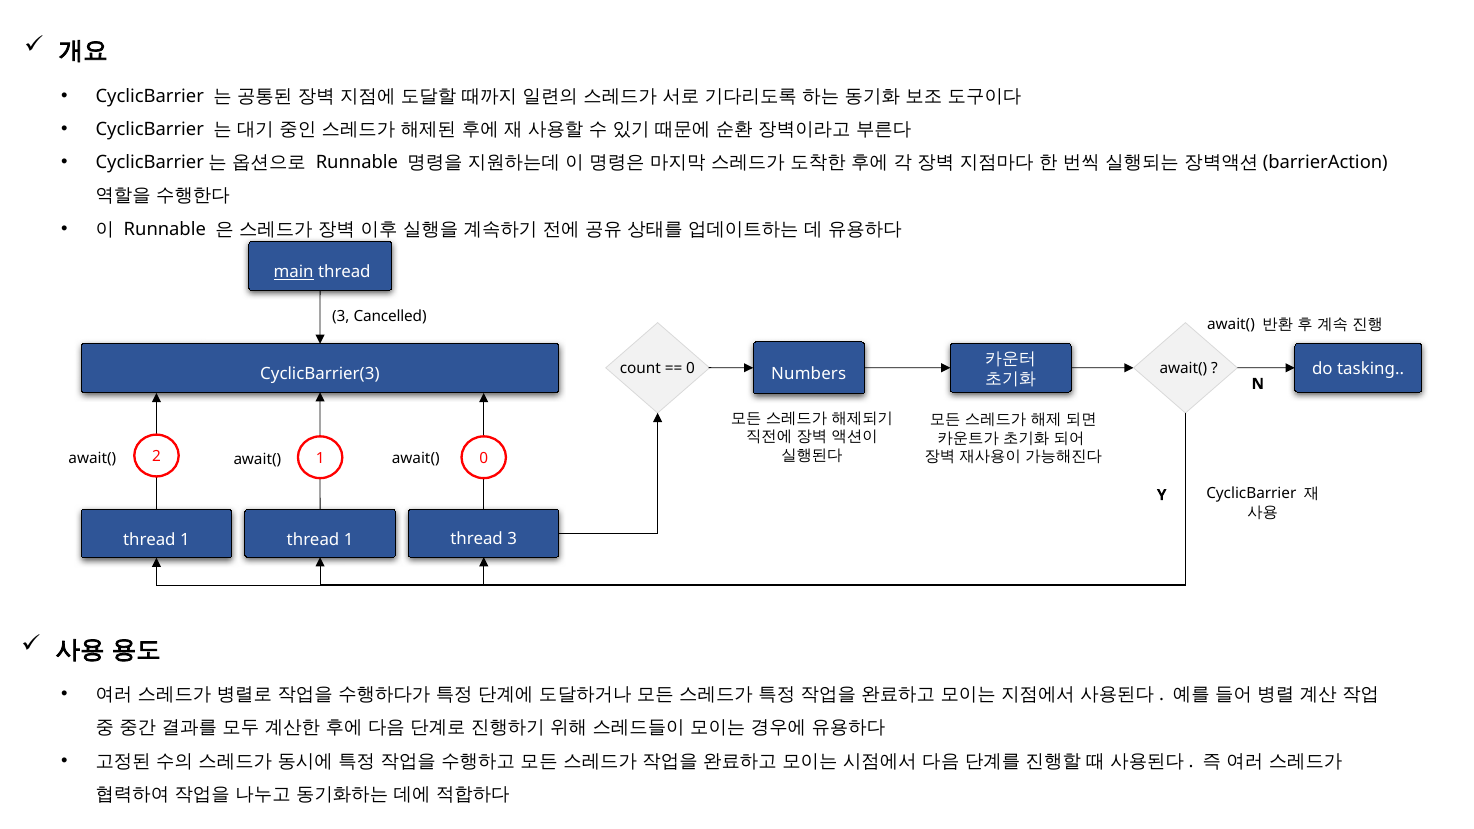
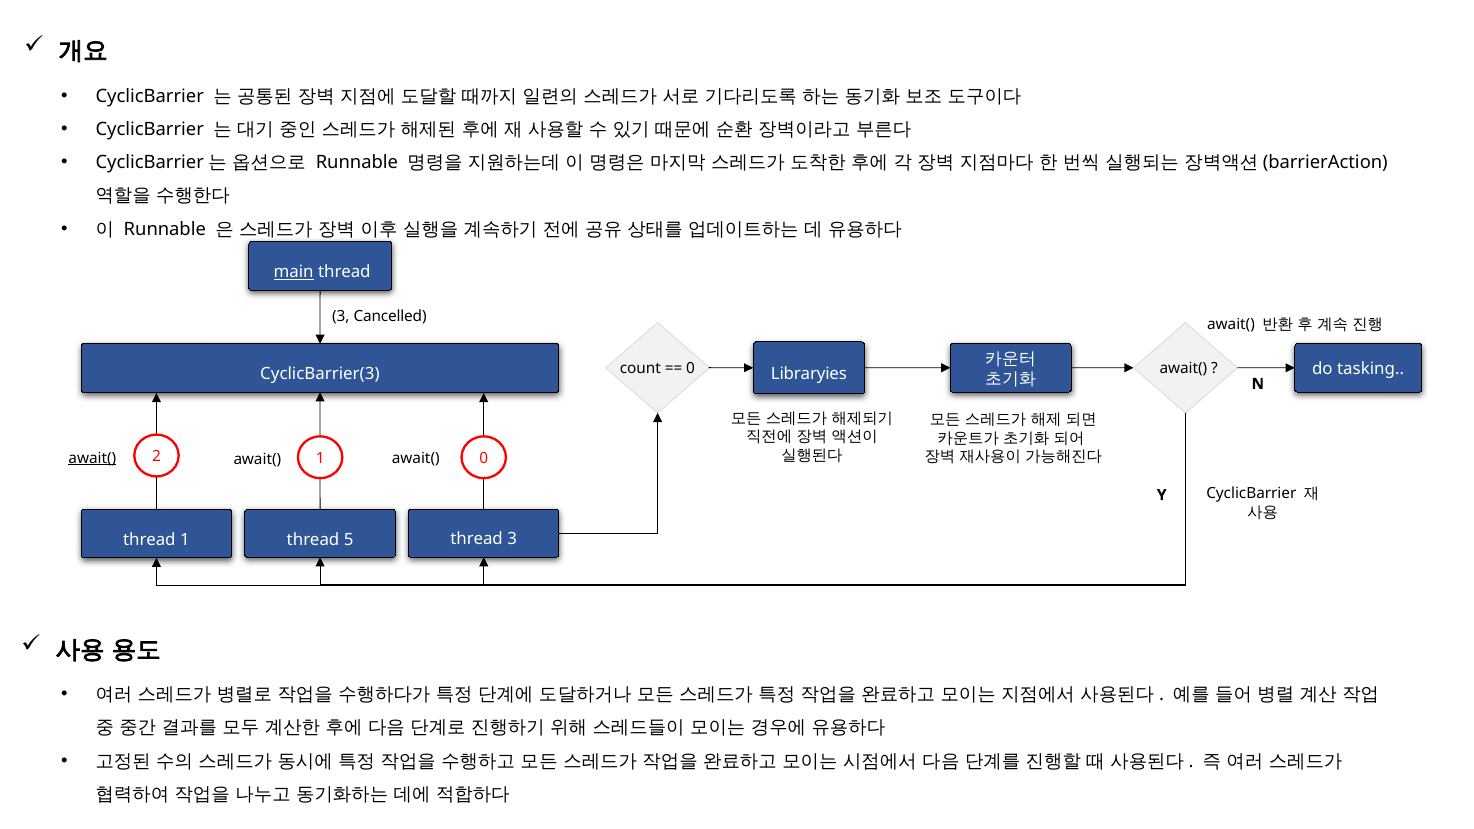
Numbers: Numbers -> Libraryies (809, 374)
await( underline: none -> present (92, 458)
1 thread 1: 1 -> 5 (349, 540)
